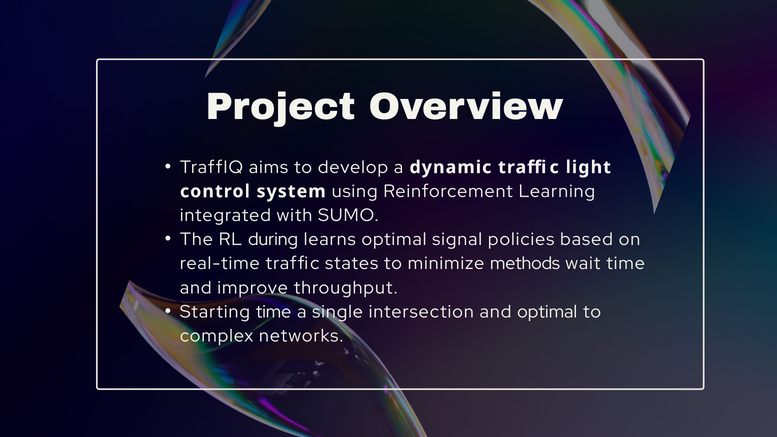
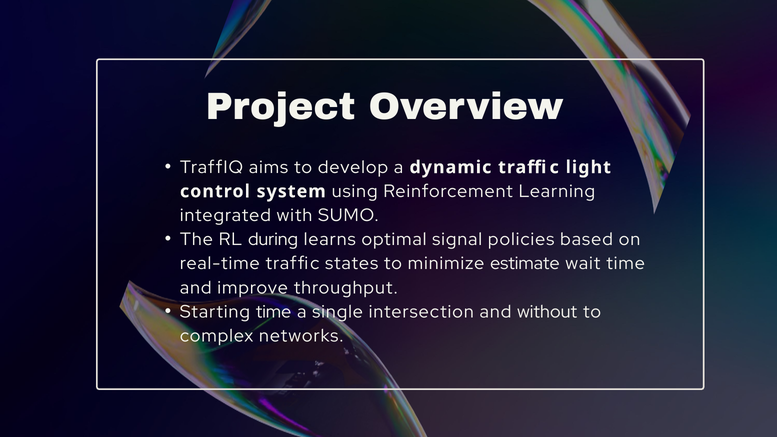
methods: methods -> estimate (525, 264)
and optimal: optimal -> without (547, 312)
